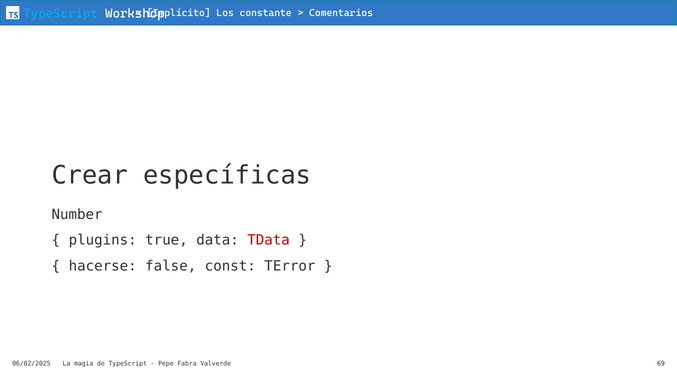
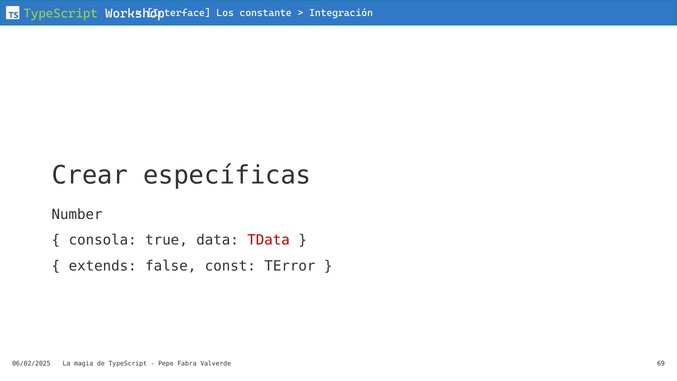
TypeScript colour: light blue -> light green (61, 13)
Implícito: Implícito -> Interface (179, 13)
Comentarios: Comentarios -> Integración (341, 13)
plugins: plugins -> consola (103, 240)
hacerse: hacerse -> extends (103, 266)
